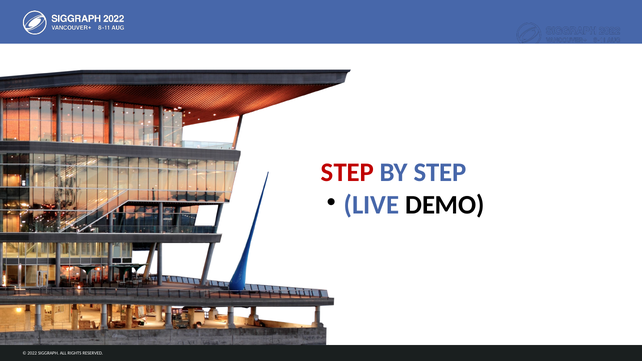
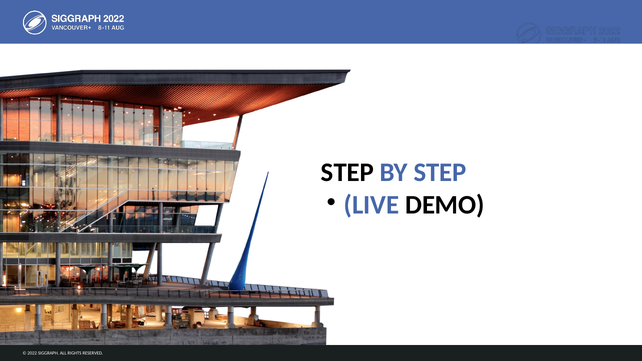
STEP colour: red -> black (347, 172)
